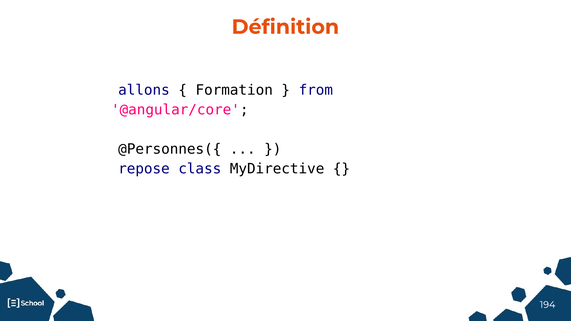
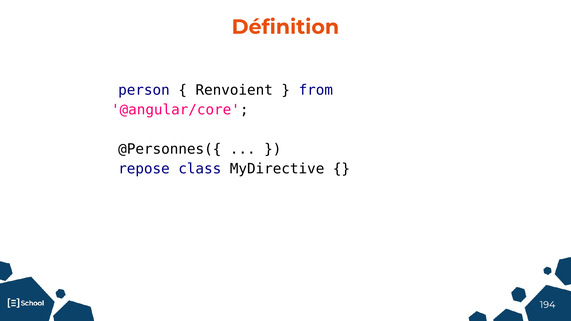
allons: allons -> person (144, 90)
Formation: Formation -> Renvoient (234, 90)
